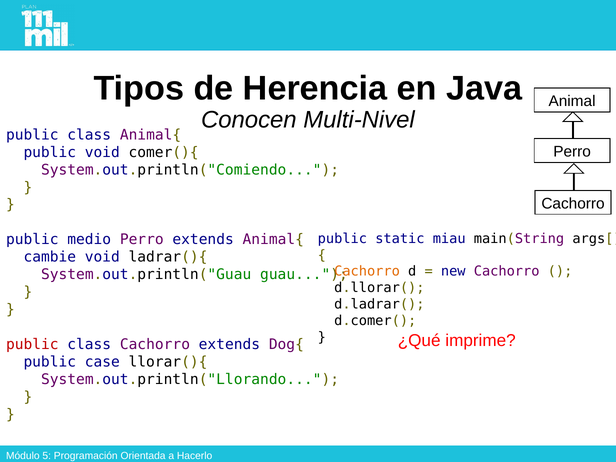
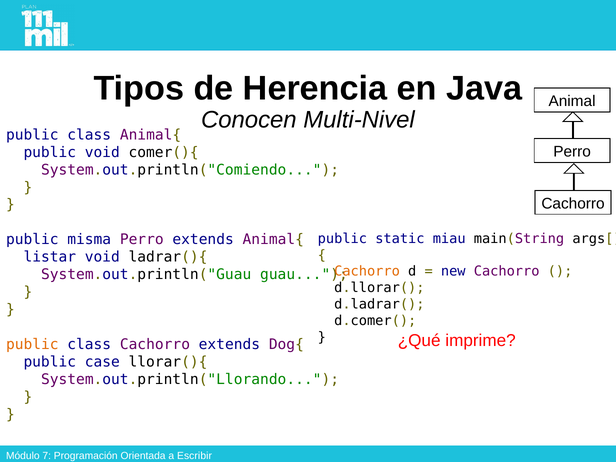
medio: medio -> misma (89, 240)
cambie: cambie -> listar (50, 257)
public colour: red -> orange (32, 344)
5: 5 -> 7 (47, 456)
Hacerlo: Hacerlo -> Escribir (195, 456)
